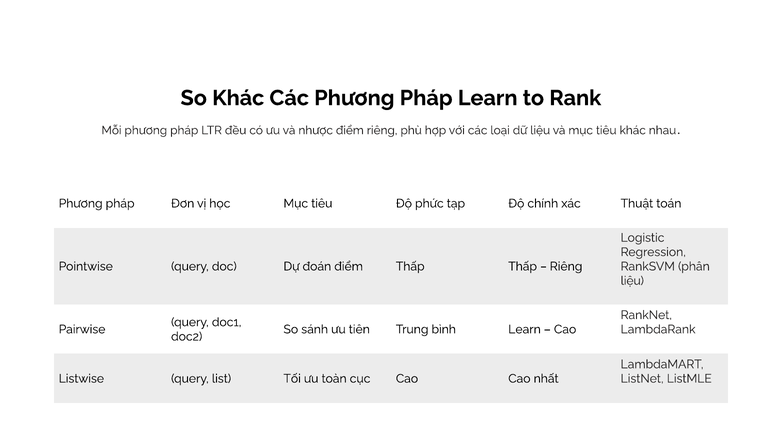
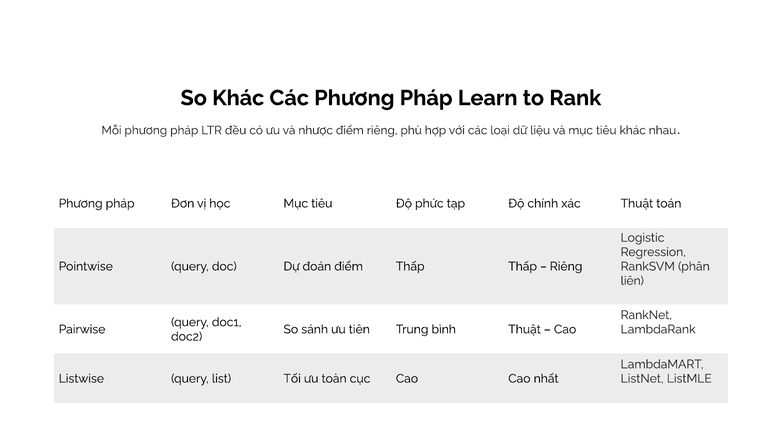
liệu: liệu -> liên (632, 281)
bình Learn: Learn -> Thuật (525, 329)
